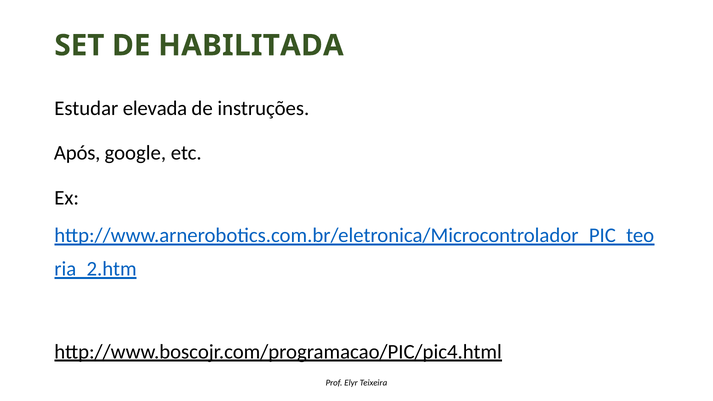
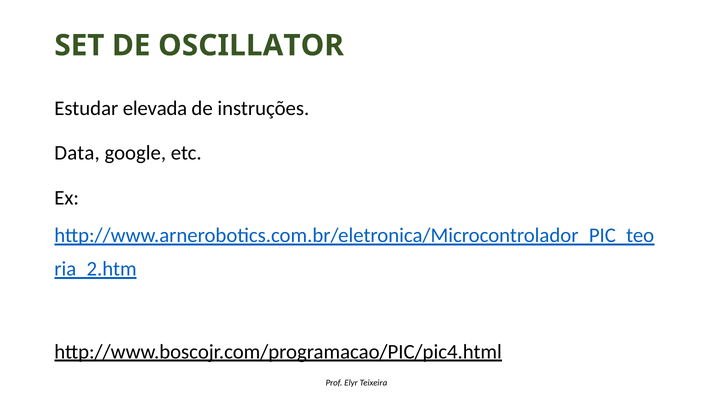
HABILITADA: HABILITADA -> OSCILLATOR (251, 45)
Após: Após -> Data (77, 153)
